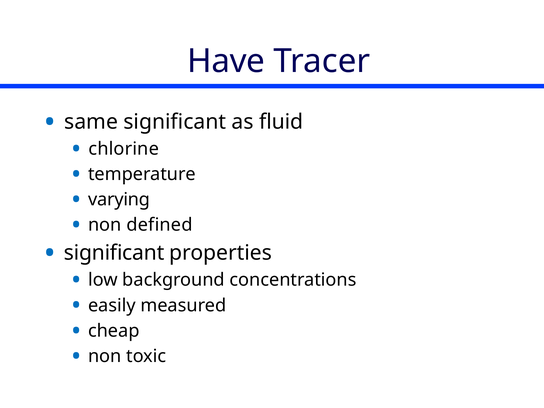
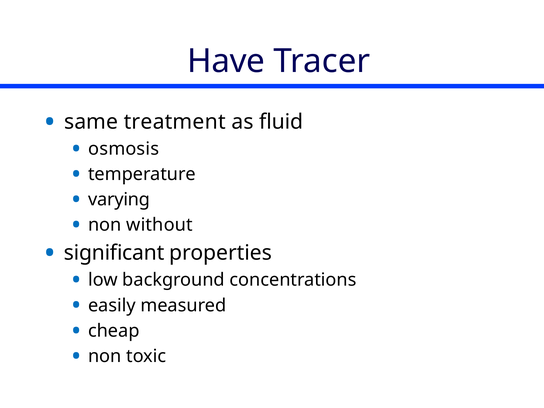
same significant: significant -> treatment (175, 122)
chlorine: chlorine -> osmosis (124, 149)
defined: defined -> without (160, 225)
